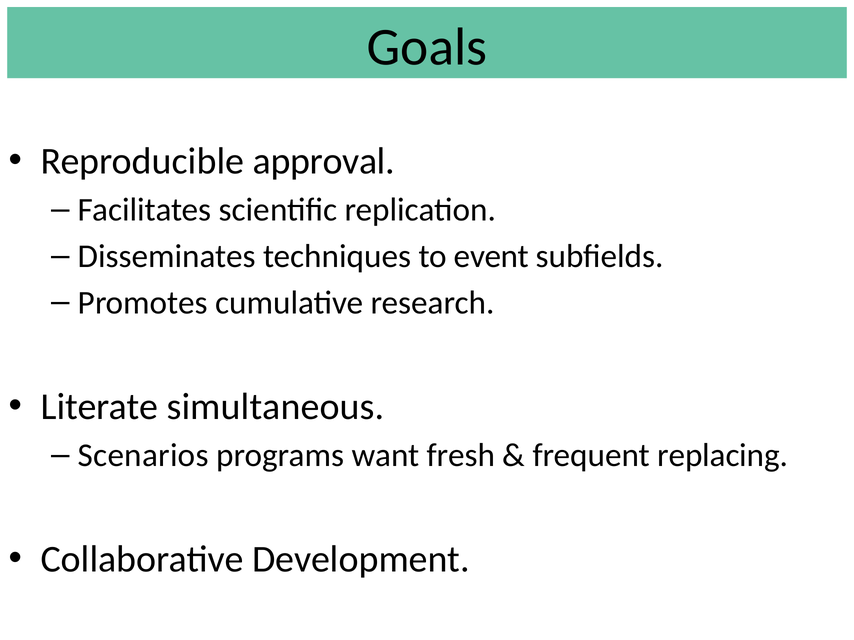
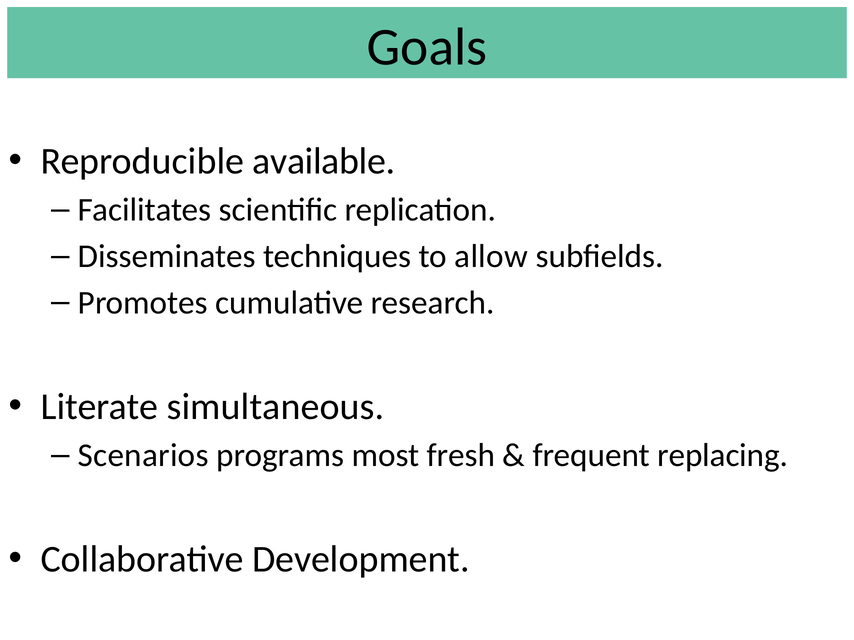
approval: approval -> available (324, 161)
event: event -> allow (491, 257)
want: want -> most (386, 456)
